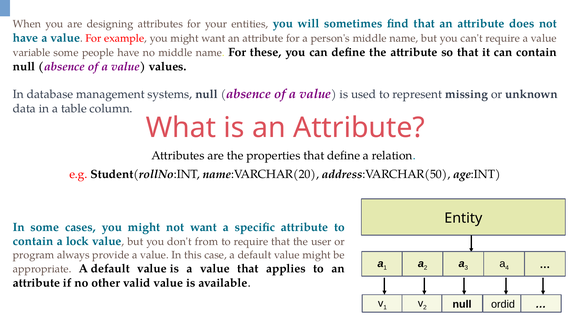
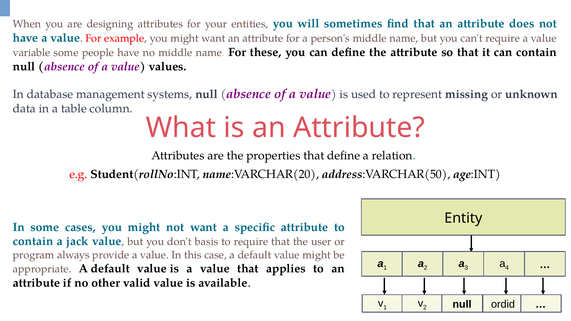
lock: lock -> jack (77, 242)
from: from -> basis (207, 242)
